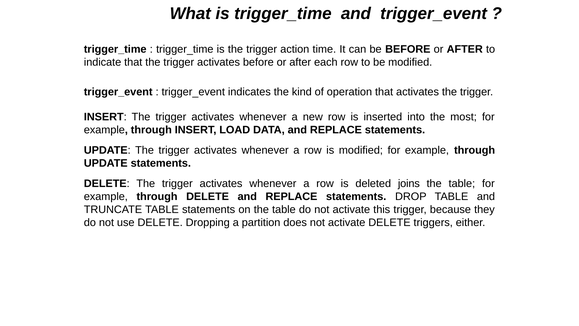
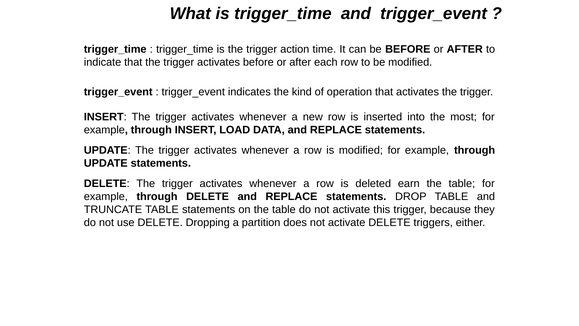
joins: joins -> earn (409, 183)
